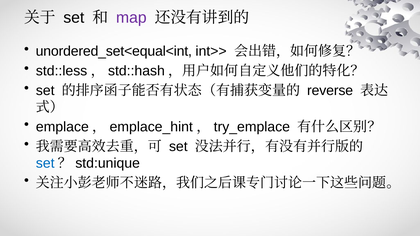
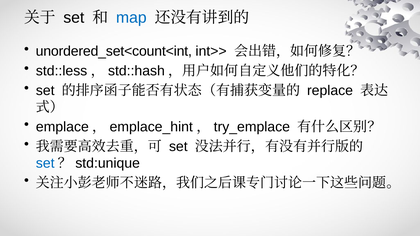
map colour: purple -> blue (131, 18)
unordered_set<equal<int: unordered_set<equal<int -> unordered_set<count<int (114, 51)
reverse: reverse -> replace (330, 91)
